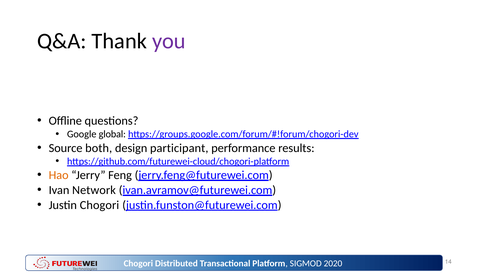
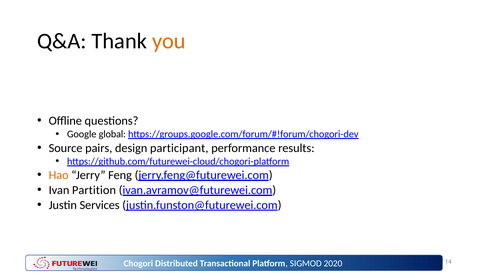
you colour: purple -> orange (169, 41)
both: both -> pairs (99, 148)
Network: Network -> Partition (94, 190)
Justin Chogori: Chogori -> Services (100, 205)
